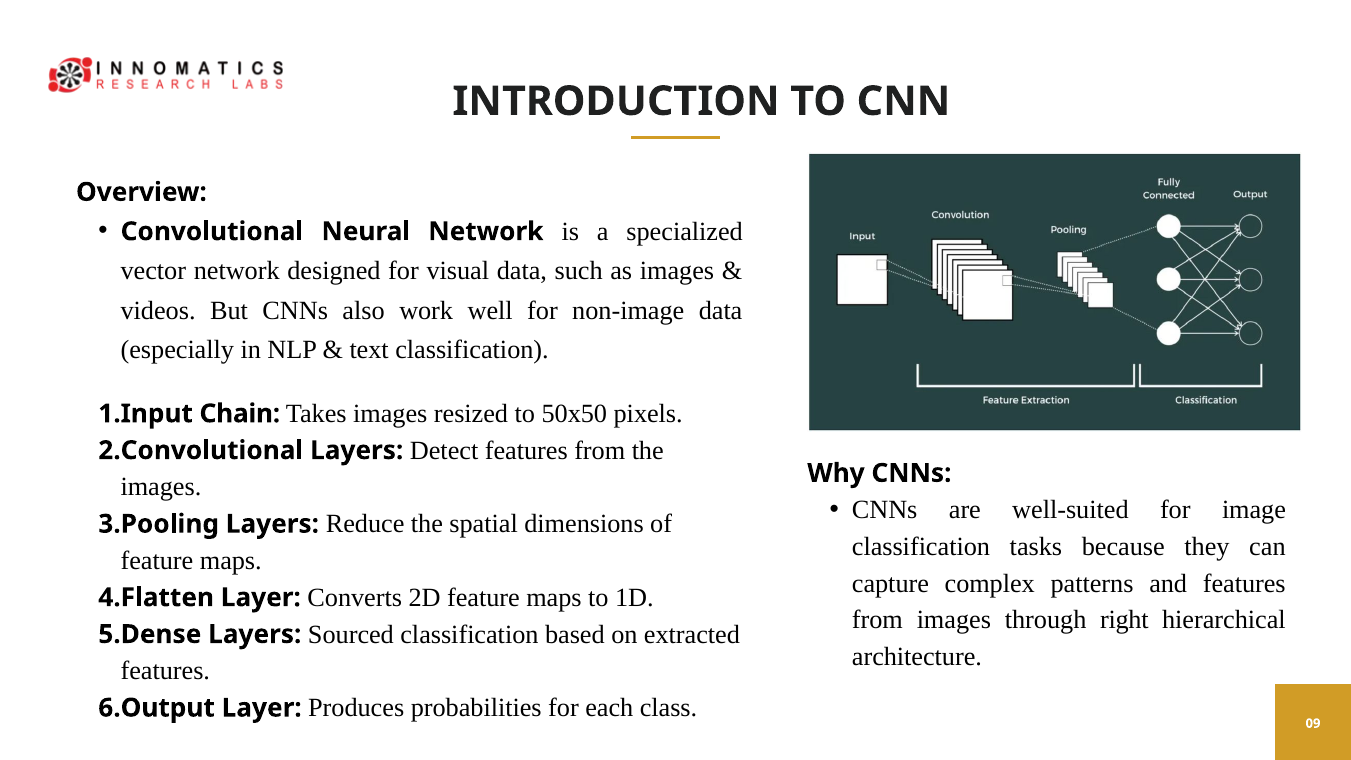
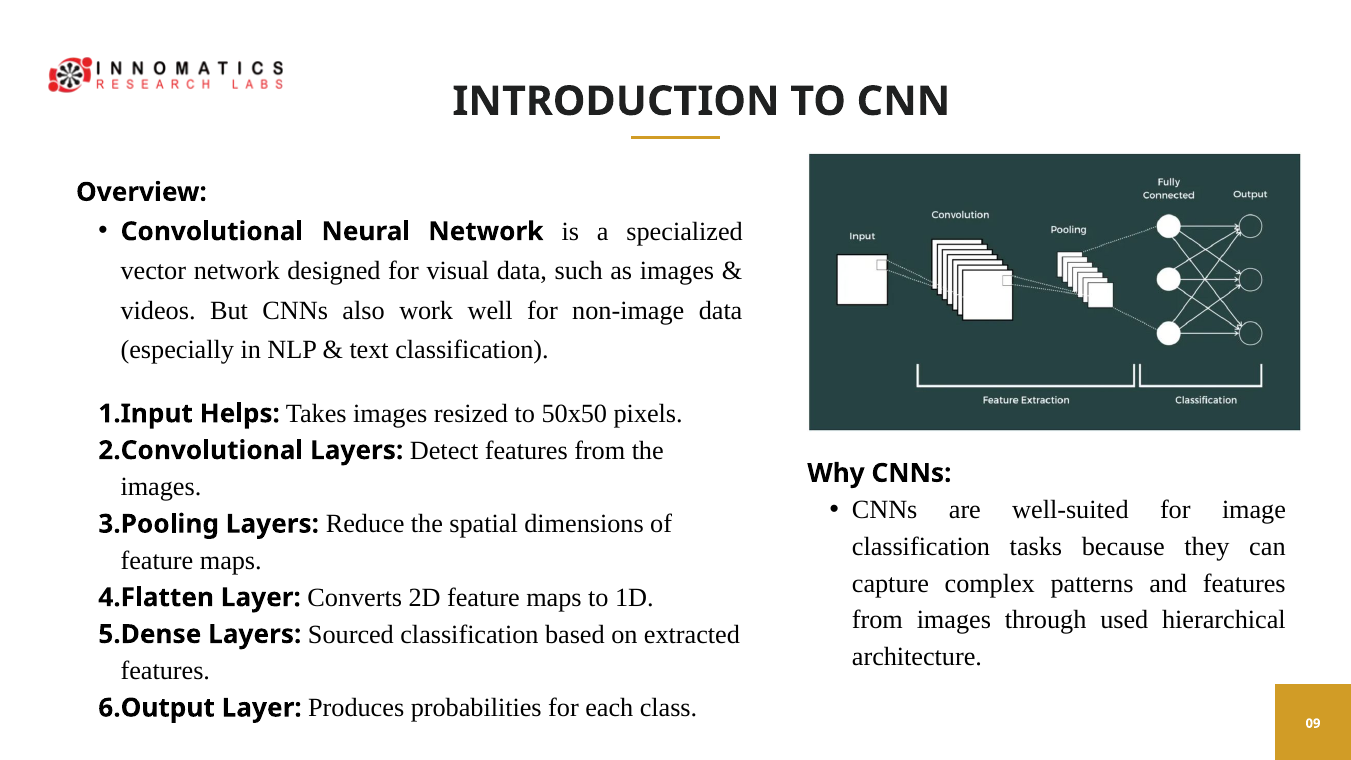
Chain: Chain -> Helps (240, 414)
right: right -> used (1124, 620)
